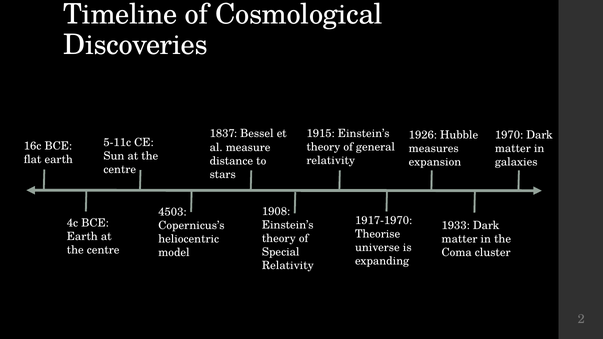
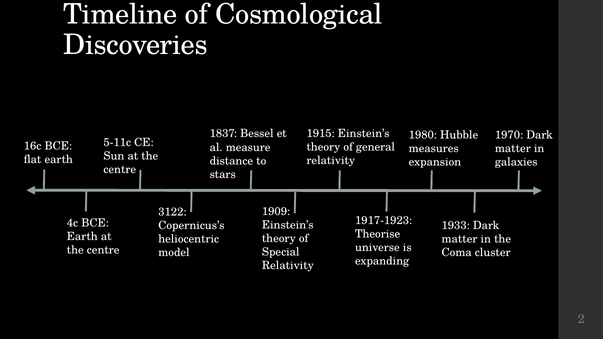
1926: 1926 -> 1980 (423, 135)
1908: 1908 -> 1909 (276, 211)
4503: 4503 -> 3122 (172, 212)
1917-1970: 1917-1970 -> 1917-1923 (384, 220)
